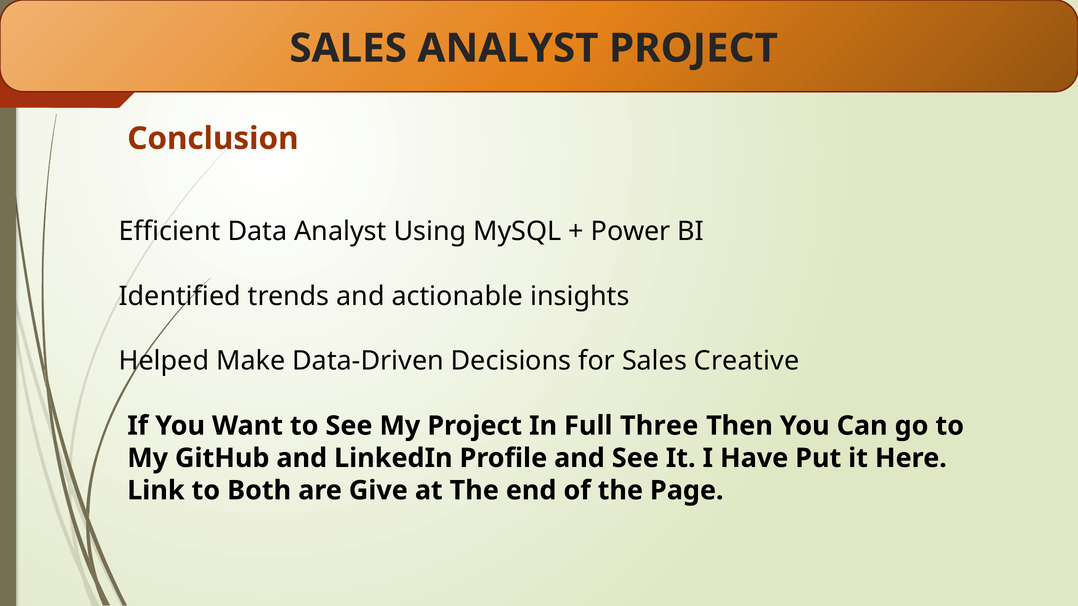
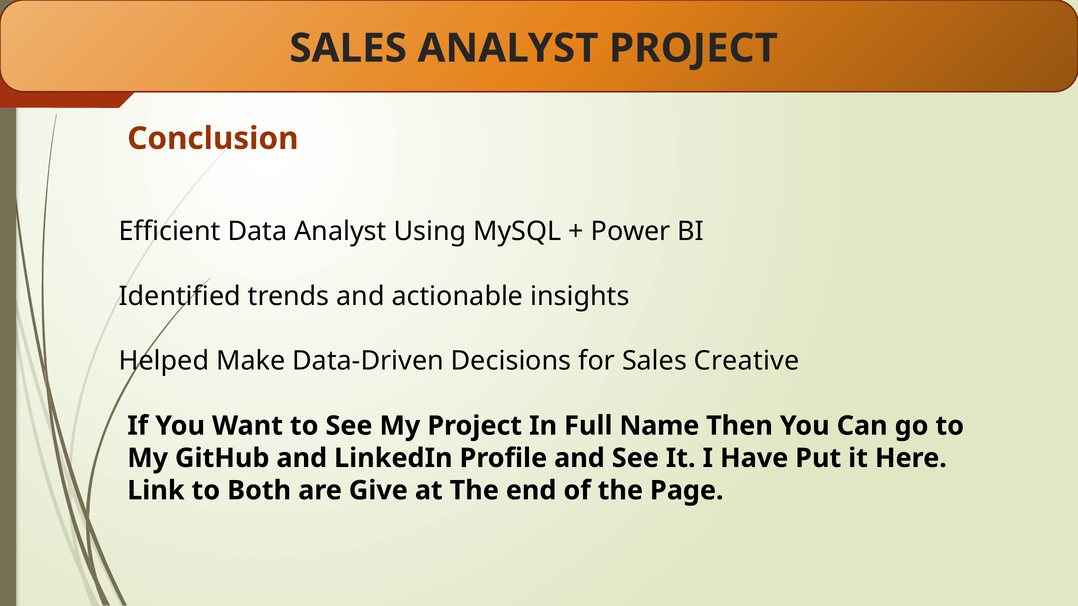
Three: Three -> Name (659, 426)
